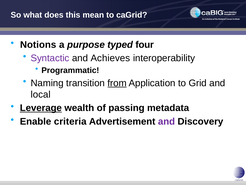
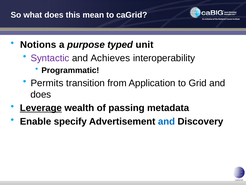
four: four -> unit (145, 45)
Naming: Naming -> Permits (47, 83)
from underline: present -> none (117, 83)
local: local -> does (41, 94)
criteria: criteria -> specify (70, 121)
and colour: purple -> blue (166, 121)
